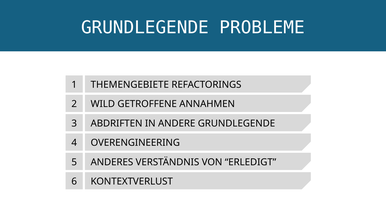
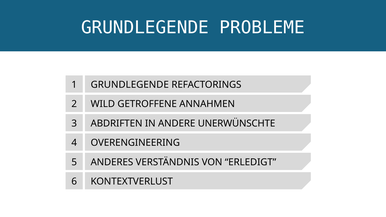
THEMENGEBIETE: THEMENGEBIETE -> GRUNDLEGENDE (130, 85)
ANDERE GRUNDLEGENDE: GRUNDLEGENDE -> UNERWÜNSCHTE (237, 123)
